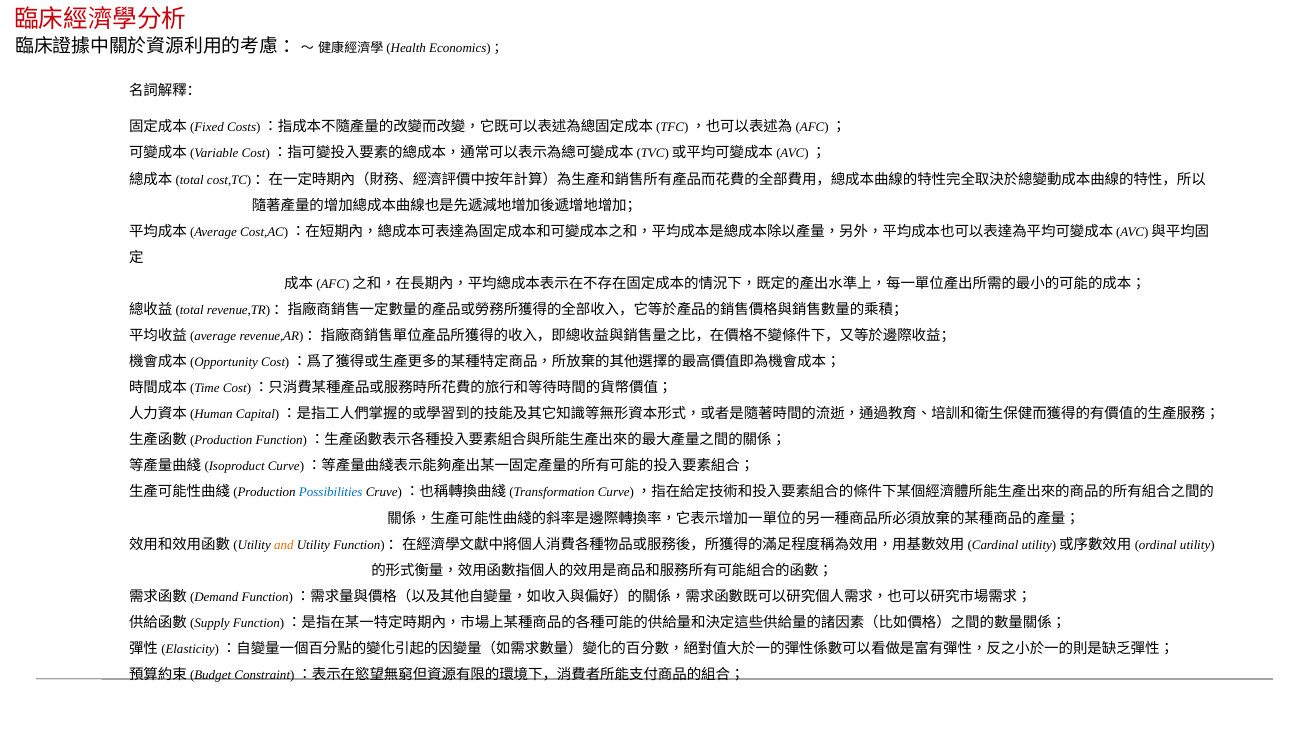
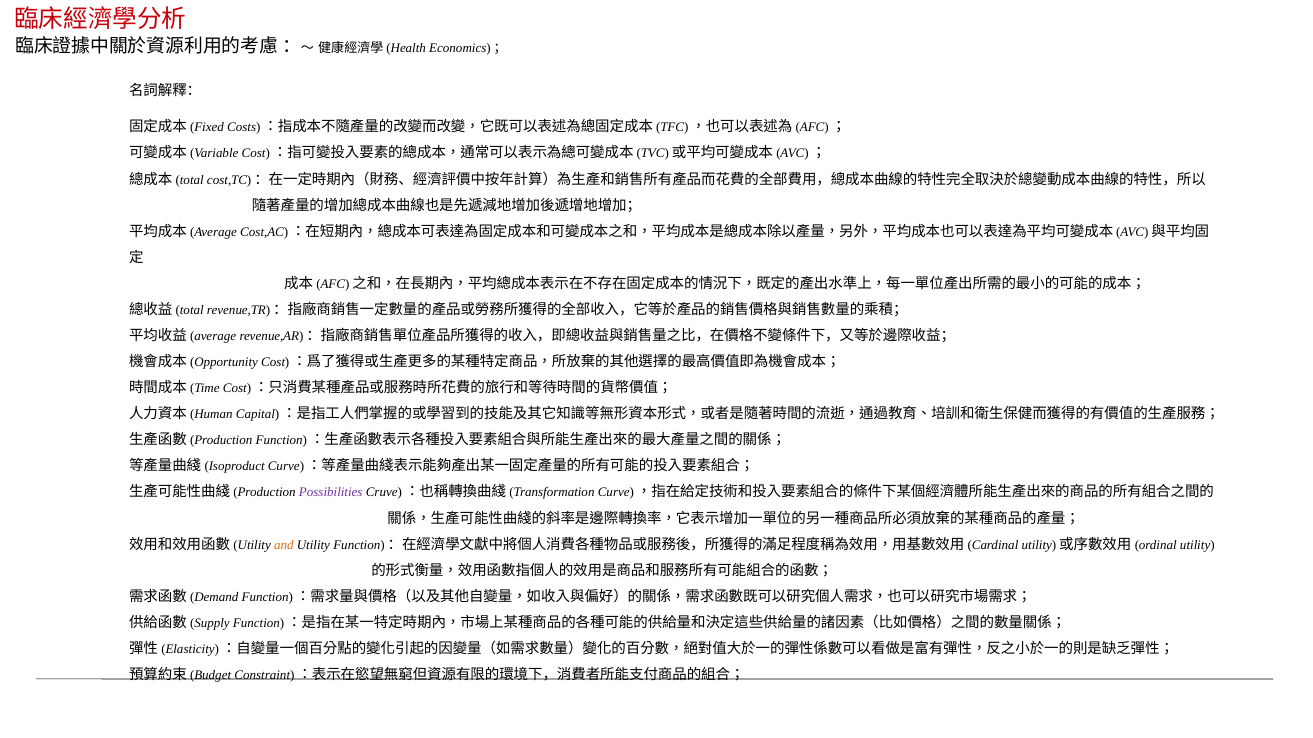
Possibilities colour: blue -> purple (331, 493)
